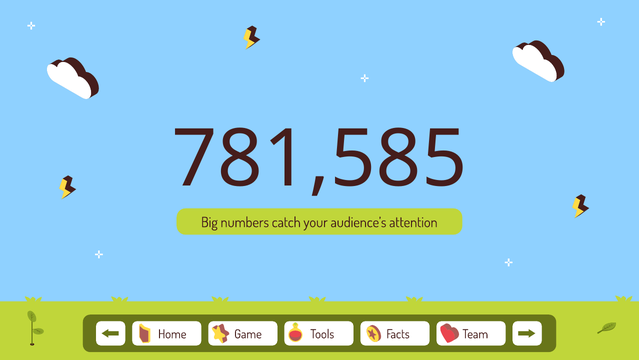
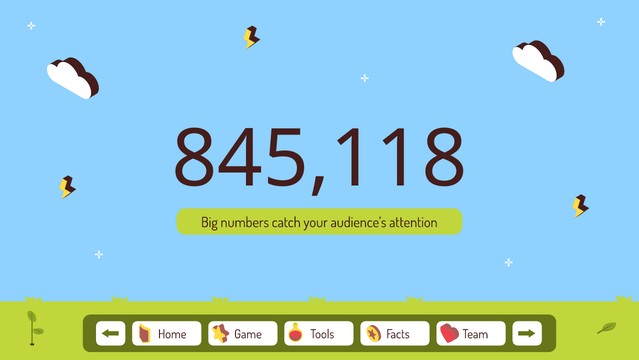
781,585: 781,585 -> 845,118 (319, 159)
